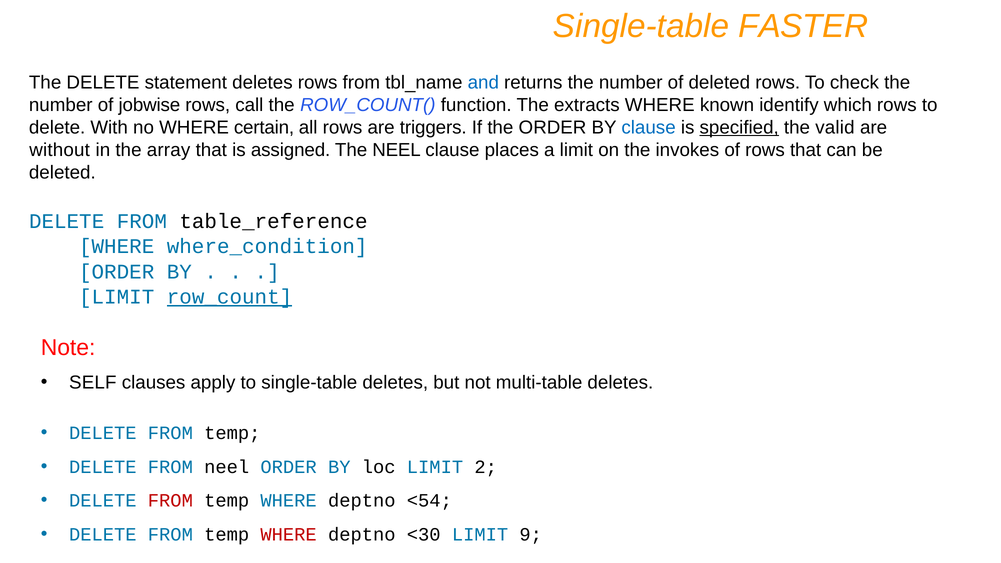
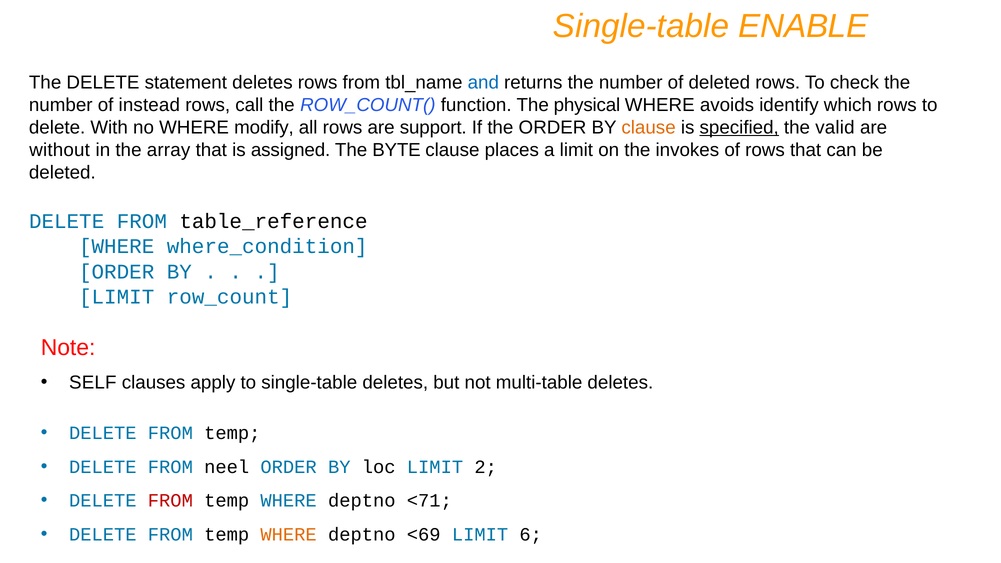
FASTER: FASTER -> ENABLE (803, 26)
jobwise: jobwise -> instead (149, 105)
extracts: extracts -> physical (587, 105)
known: known -> avoids (727, 105)
certain: certain -> modify (264, 128)
triggers: triggers -> support (433, 128)
clause colour: blue -> orange (649, 128)
The NEEL: NEEL -> BYTE (397, 150)
row_count underline: present -> none (230, 297)
<54: <54 -> <71 (429, 501)
WHERE colour: red -> orange (289, 535)
<30: <30 -> <69 (424, 535)
9: 9 -> 6 (531, 535)
